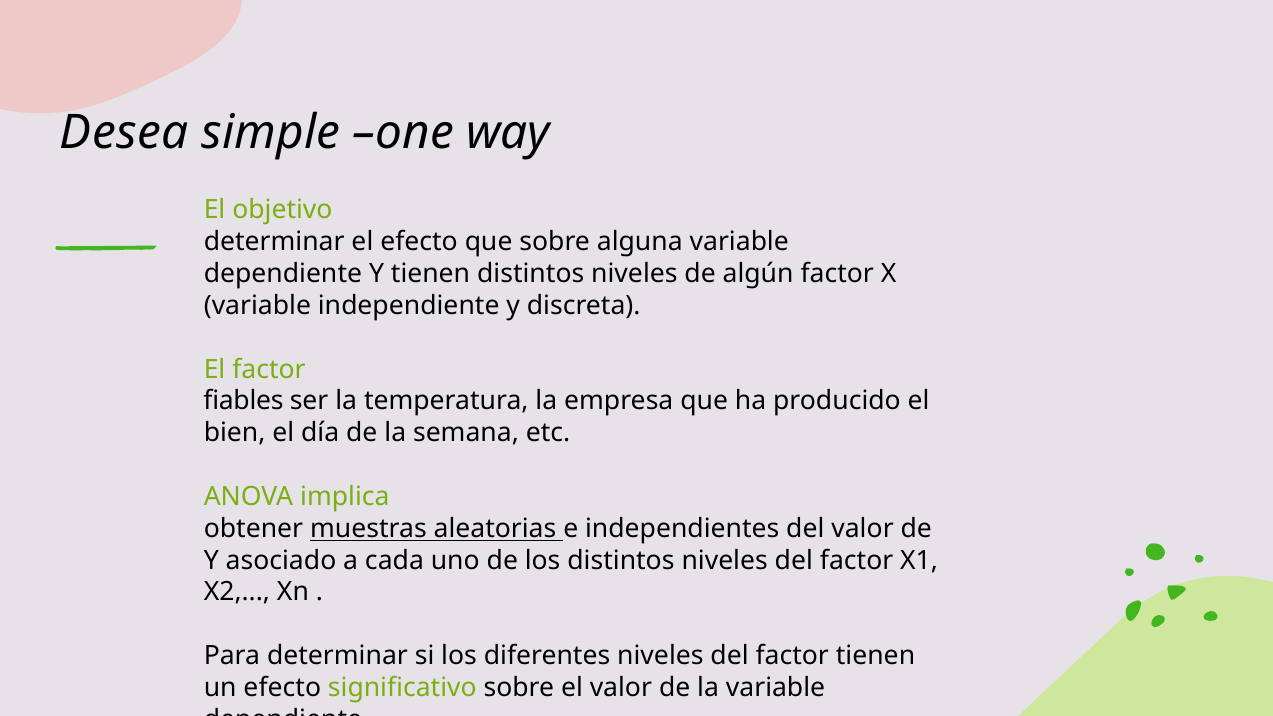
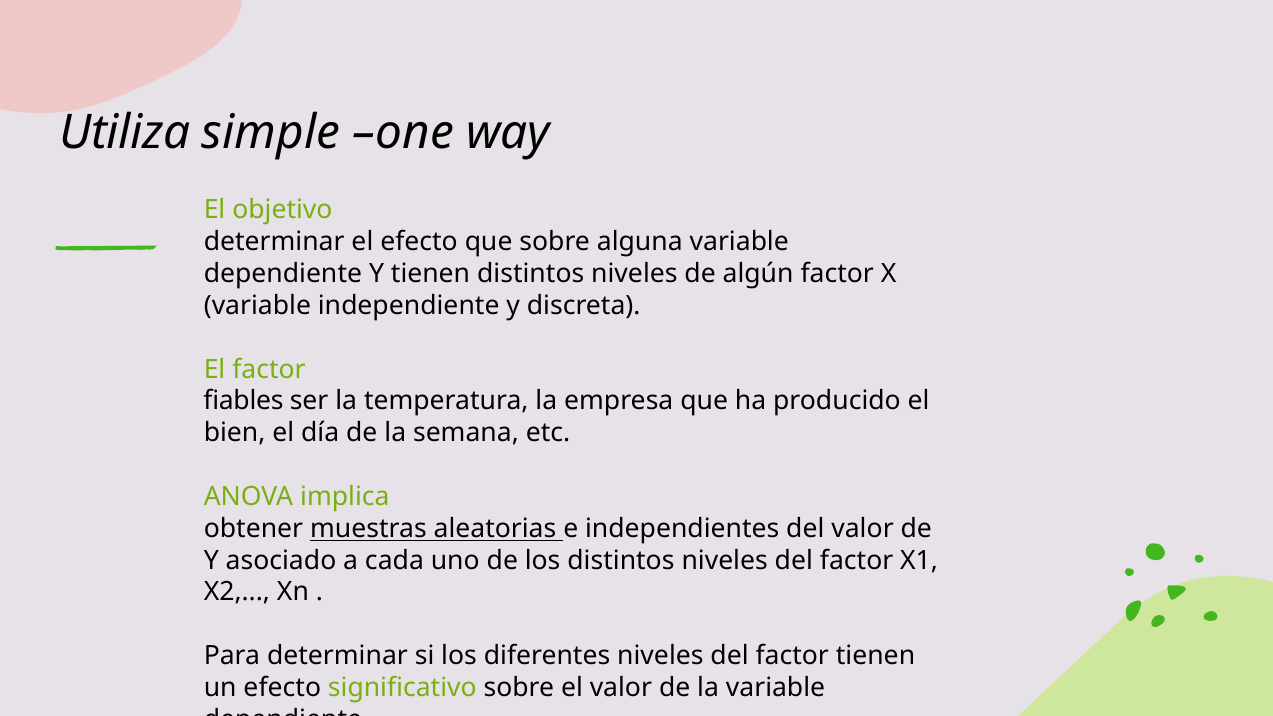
Desea: Desea -> Utiliza (125, 132)
